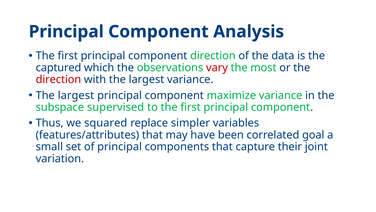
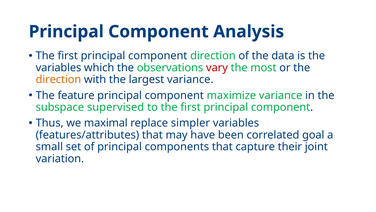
captured: captured -> variables (58, 68)
direction colour: red -> orange (58, 79)
largest: largest -> feature (76, 95)
squared: squared -> maximal (106, 123)
